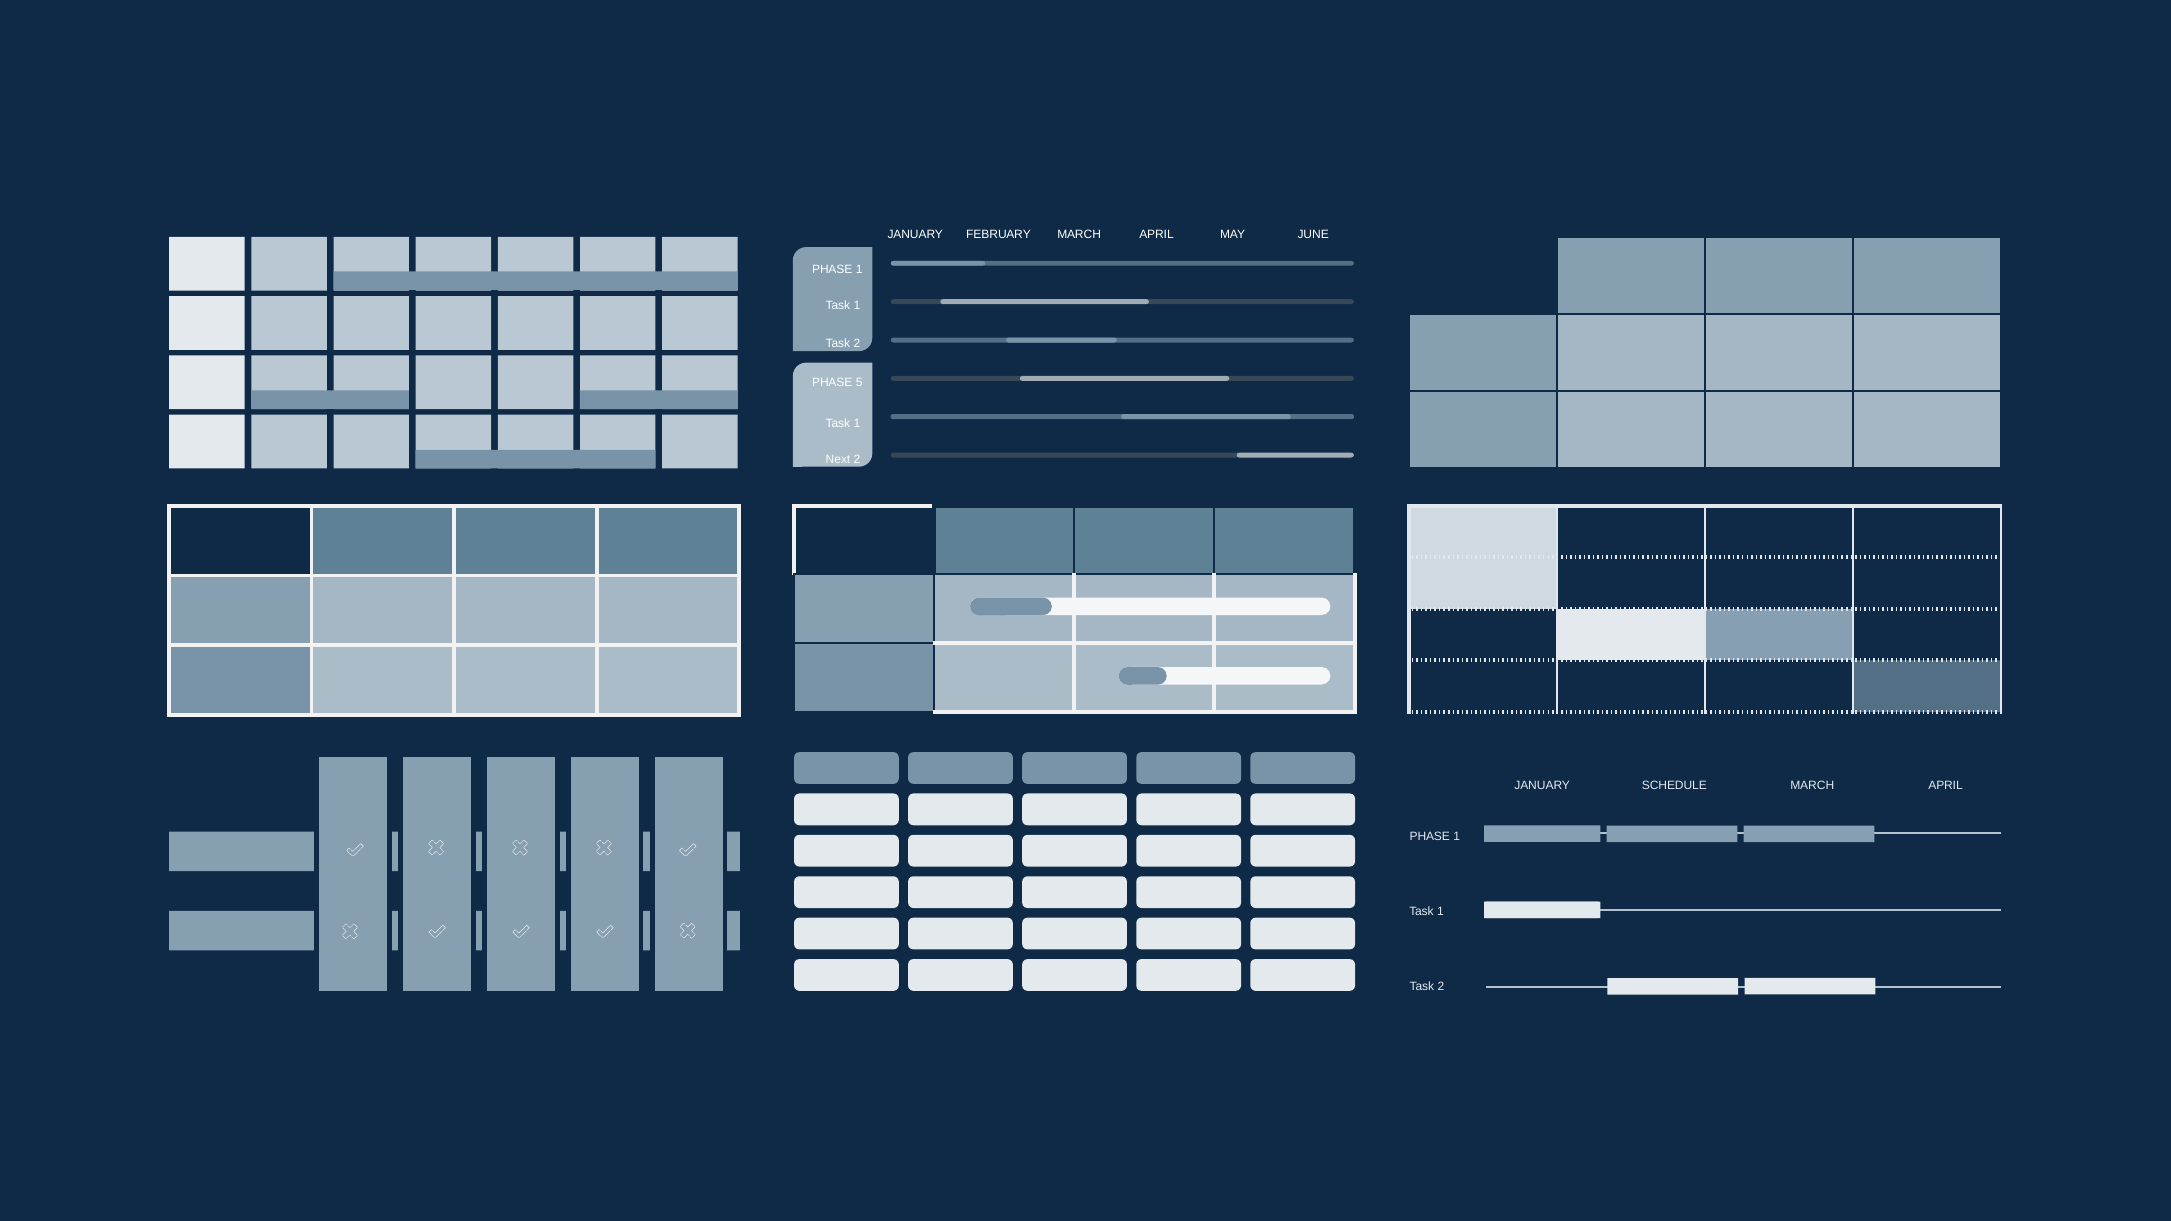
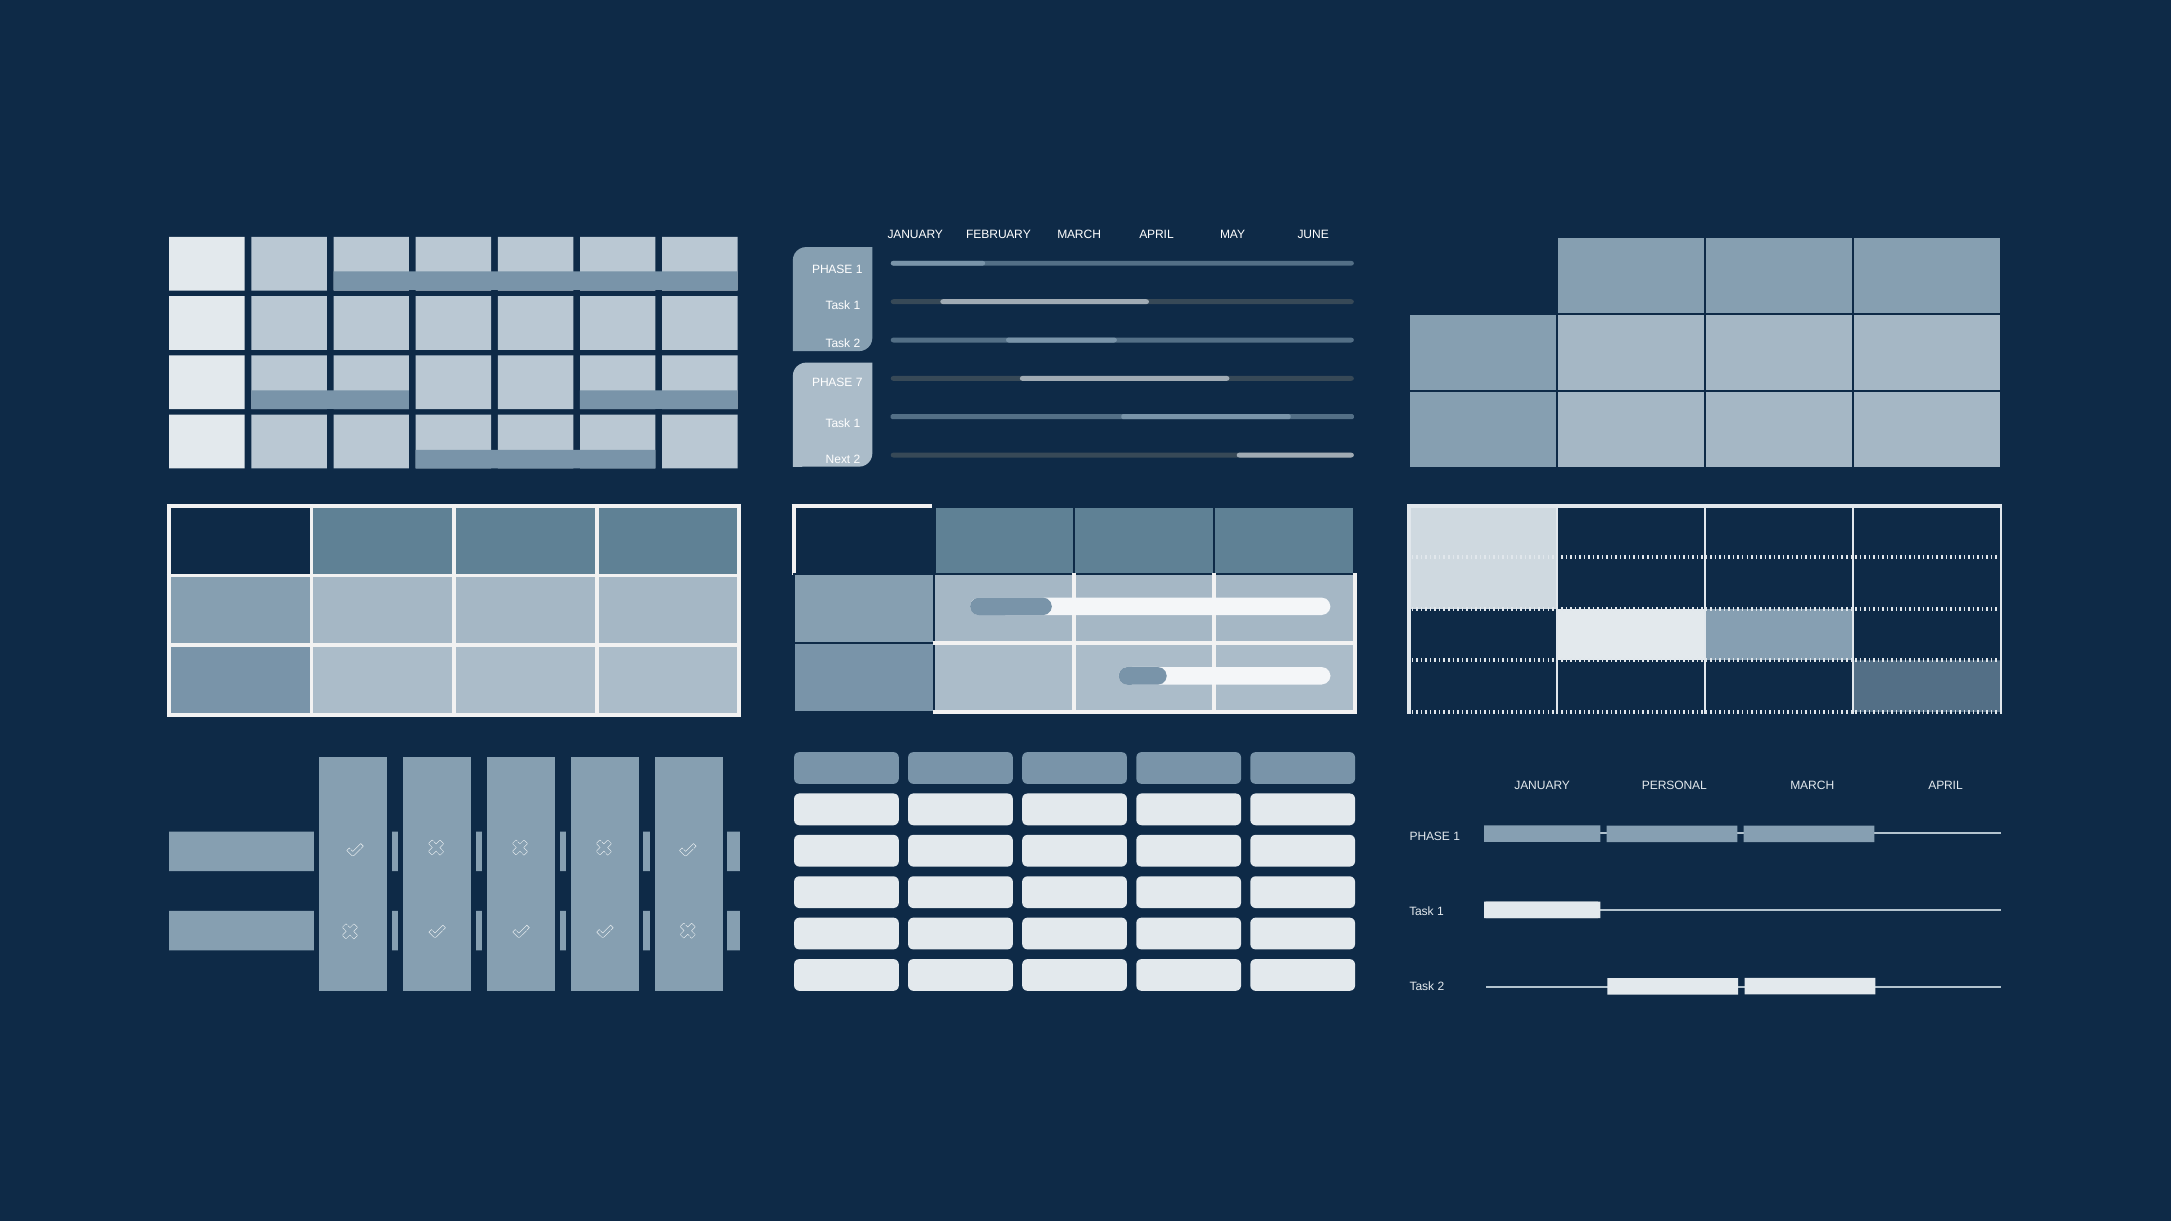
5: 5 -> 7 (859, 383)
SCHEDULE: SCHEDULE -> PERSONAL (1674, 786)
